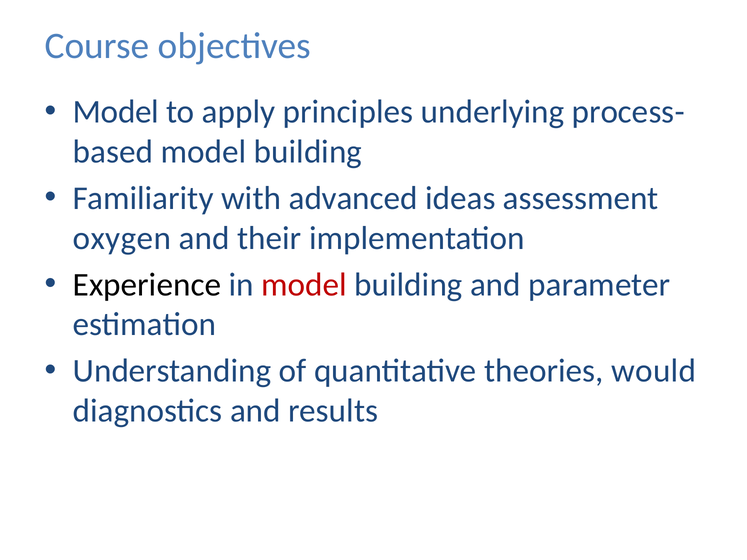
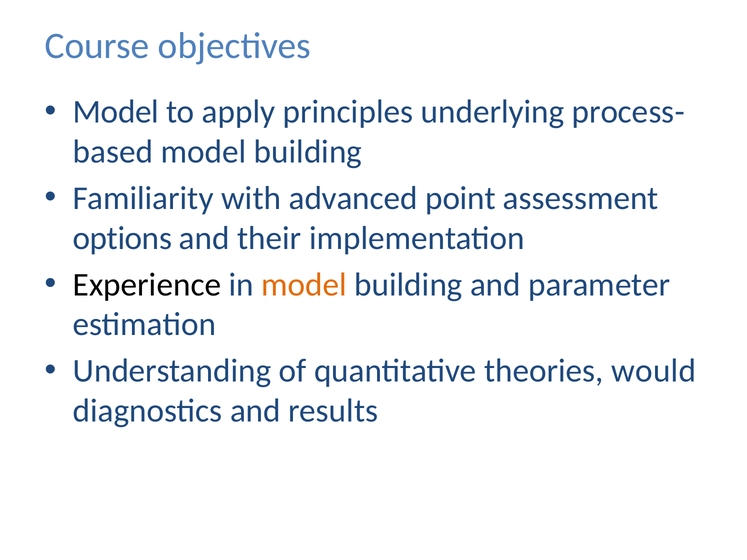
ideas: ideas -> point (461, 198)
oxygen: oxygen -> options (122, 238)
model colour: red -> orange (304, 285)
